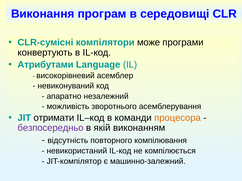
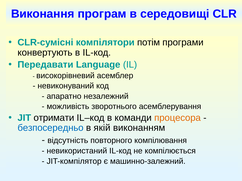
може: може -> потім (149, 43)
Атрибутами: Атрибутами -> Передавати (45, 65)
безпосередньо colour: purple -> blue (51, 128)
